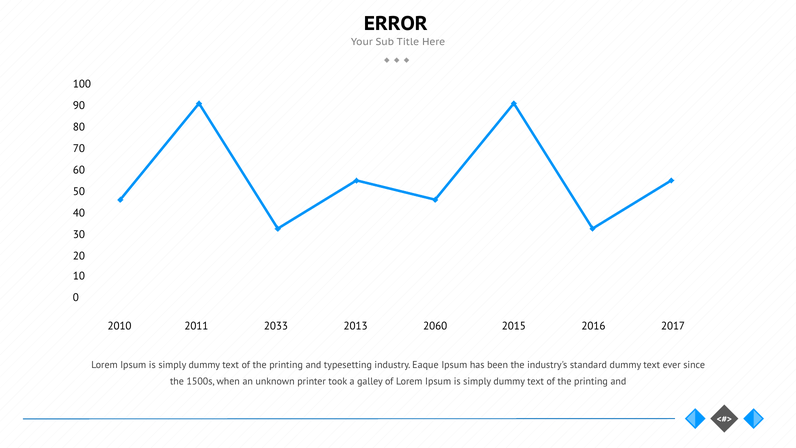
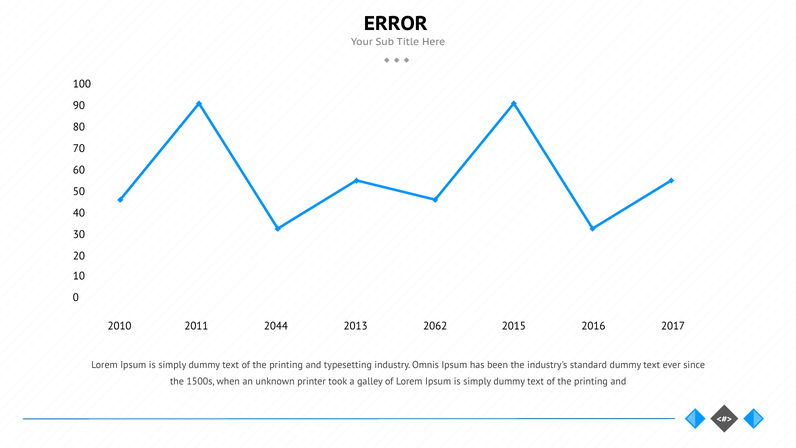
2033: 2033 -> 2044 (276, 326)
2060: 2060 -> 2062 (435, 326)
Eaque: Eaque -> Omnis (426, 365)
